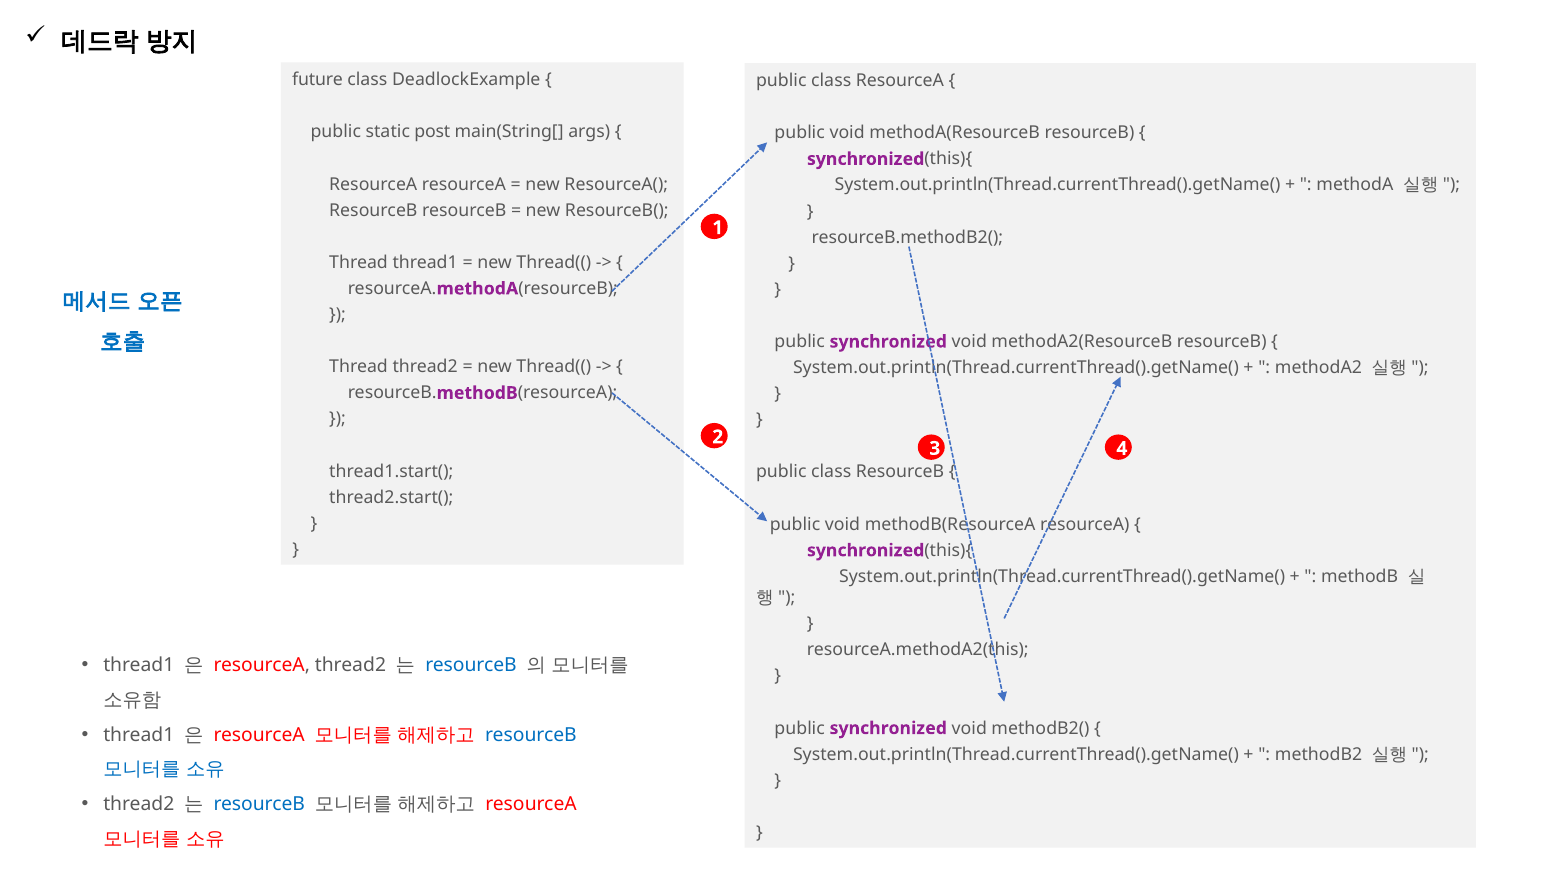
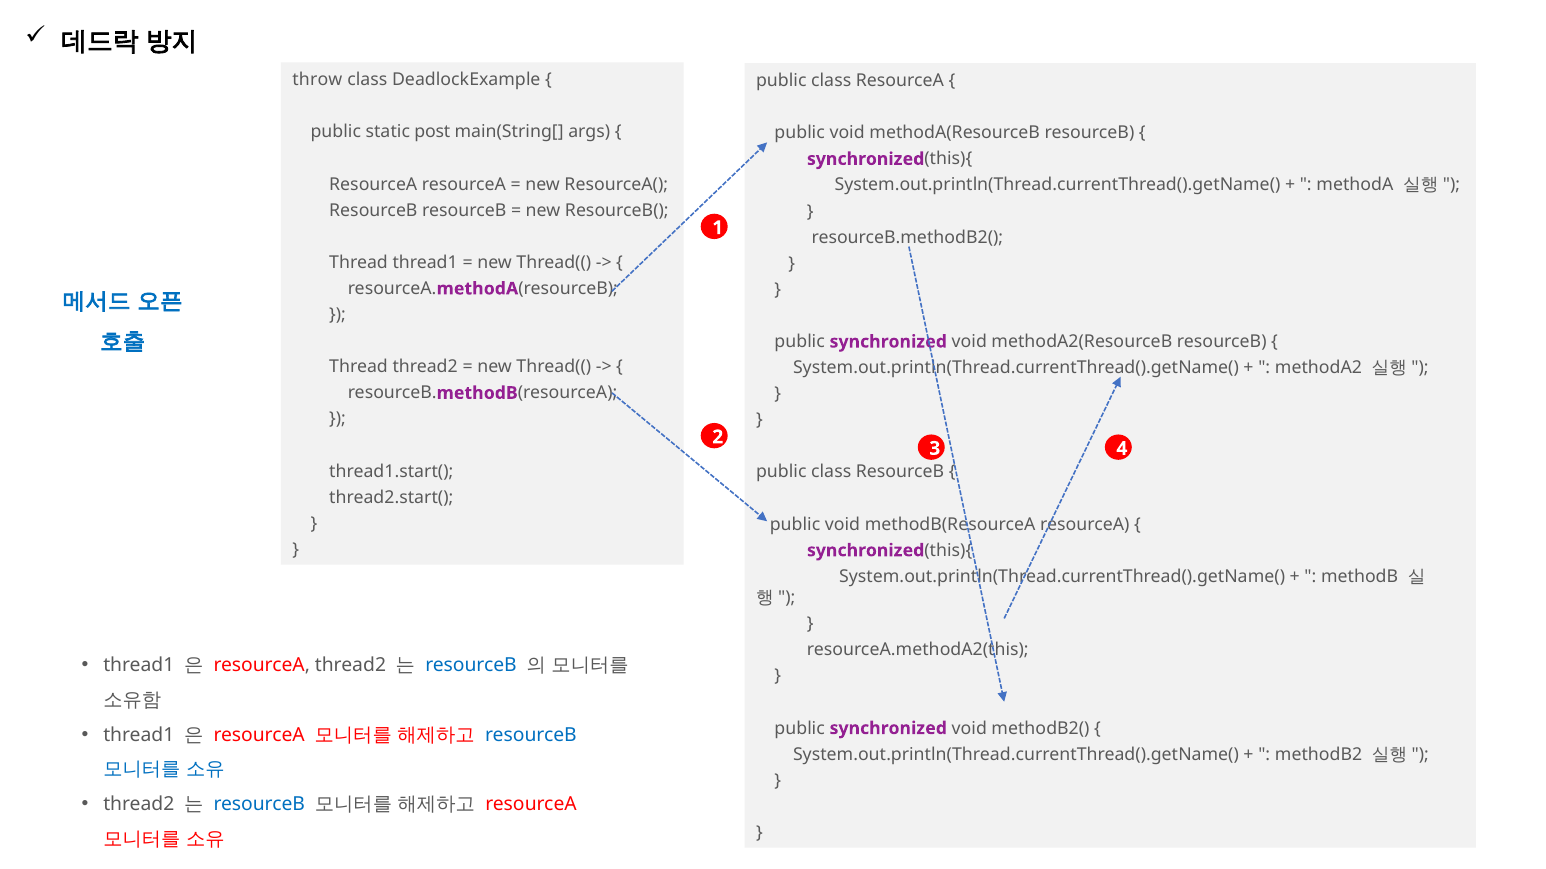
future: future -> throw (317, 80)
